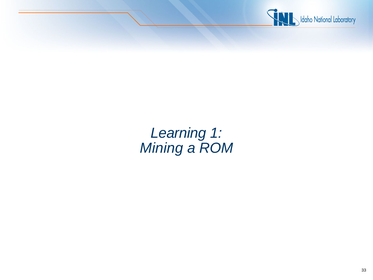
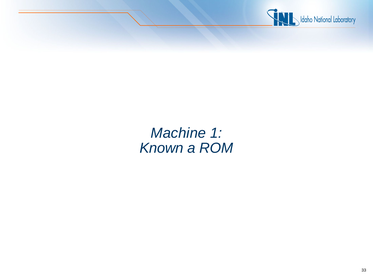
Learning: Learning -> Machine (178, 133)
Mining: Mining -> Known (162, 148)
